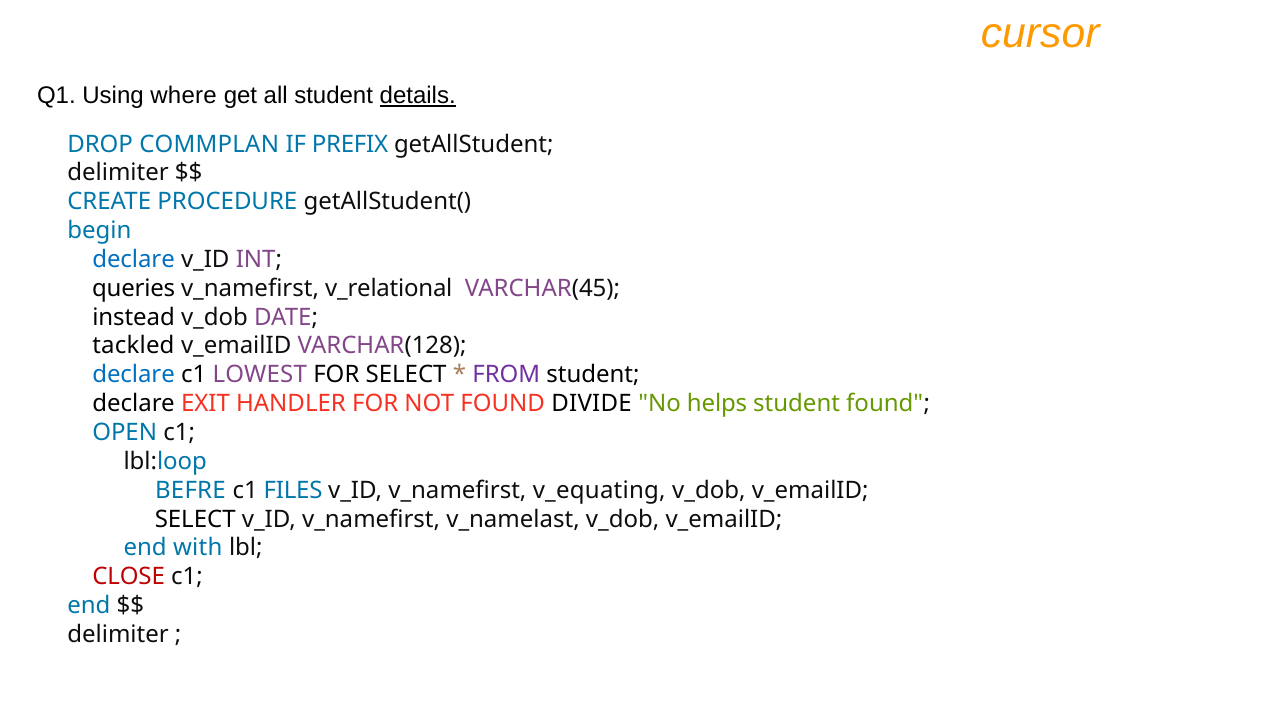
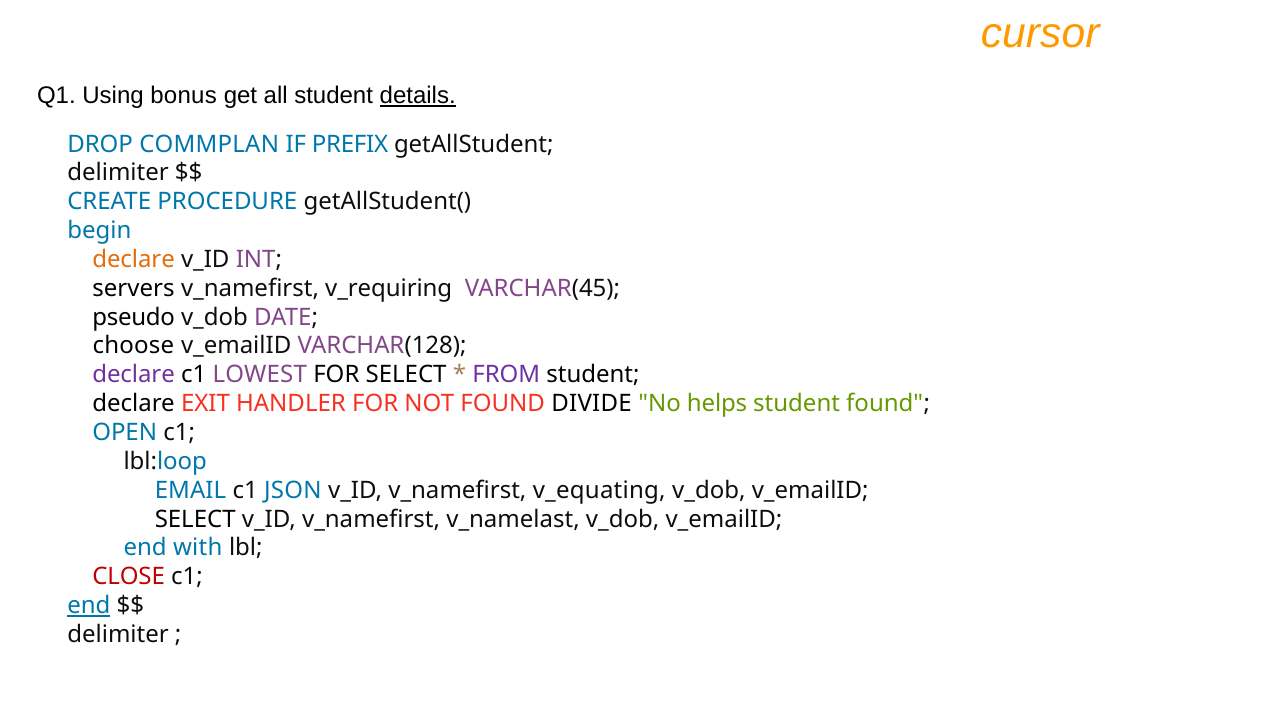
where: where -> bonus (184, 96)
declare colour: blue -> orange (134, 259)
queries: queries -> servers (134, 288)
v_relational: v_relational -> v_requiring (389, 288)
instead: instead -> pseudo (134, 317)
tackled: tackled -> choose (133, 346)
declare colour: blue -> purple (134, 375)
BEFRE: BEFRE -> EMAIL (191, 490)
FILES: FILES -> JSON (293, 490)
end underline: none -> present (89, 605)
